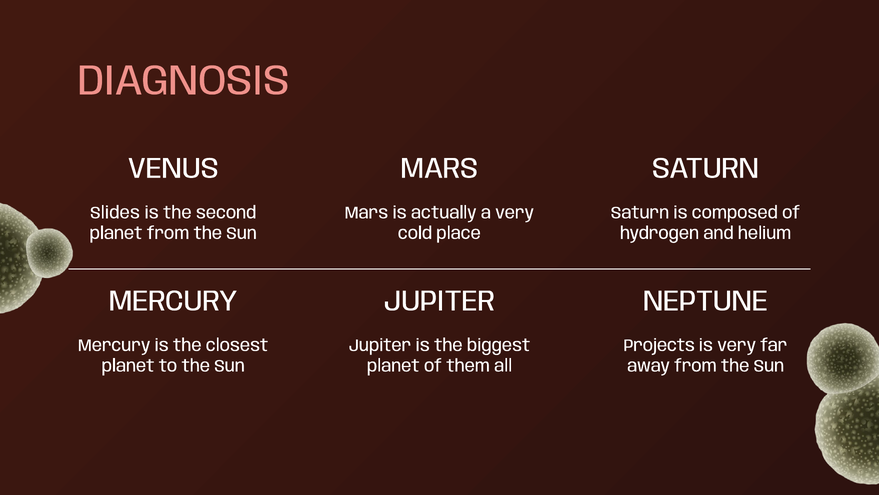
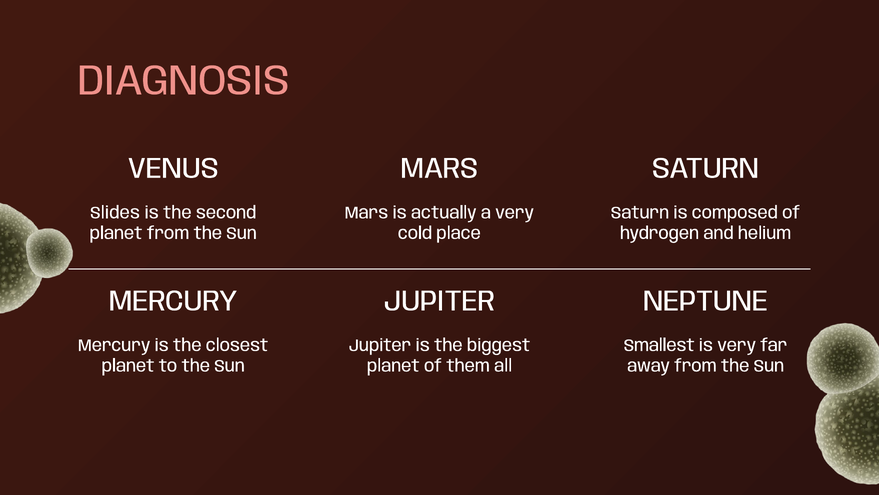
Projects: Projects -> Smallest (659, 345)
